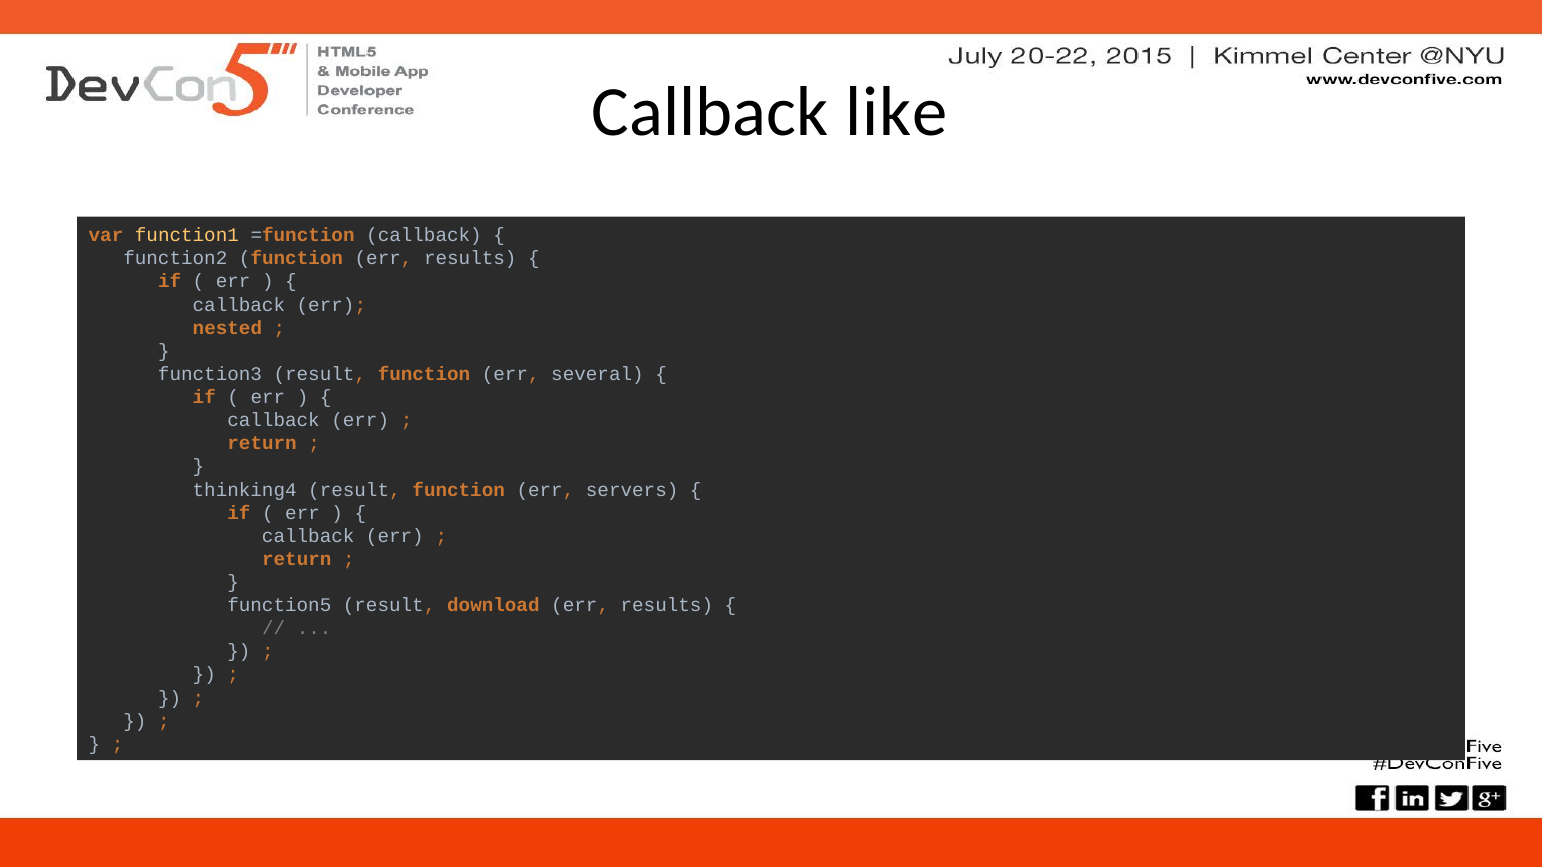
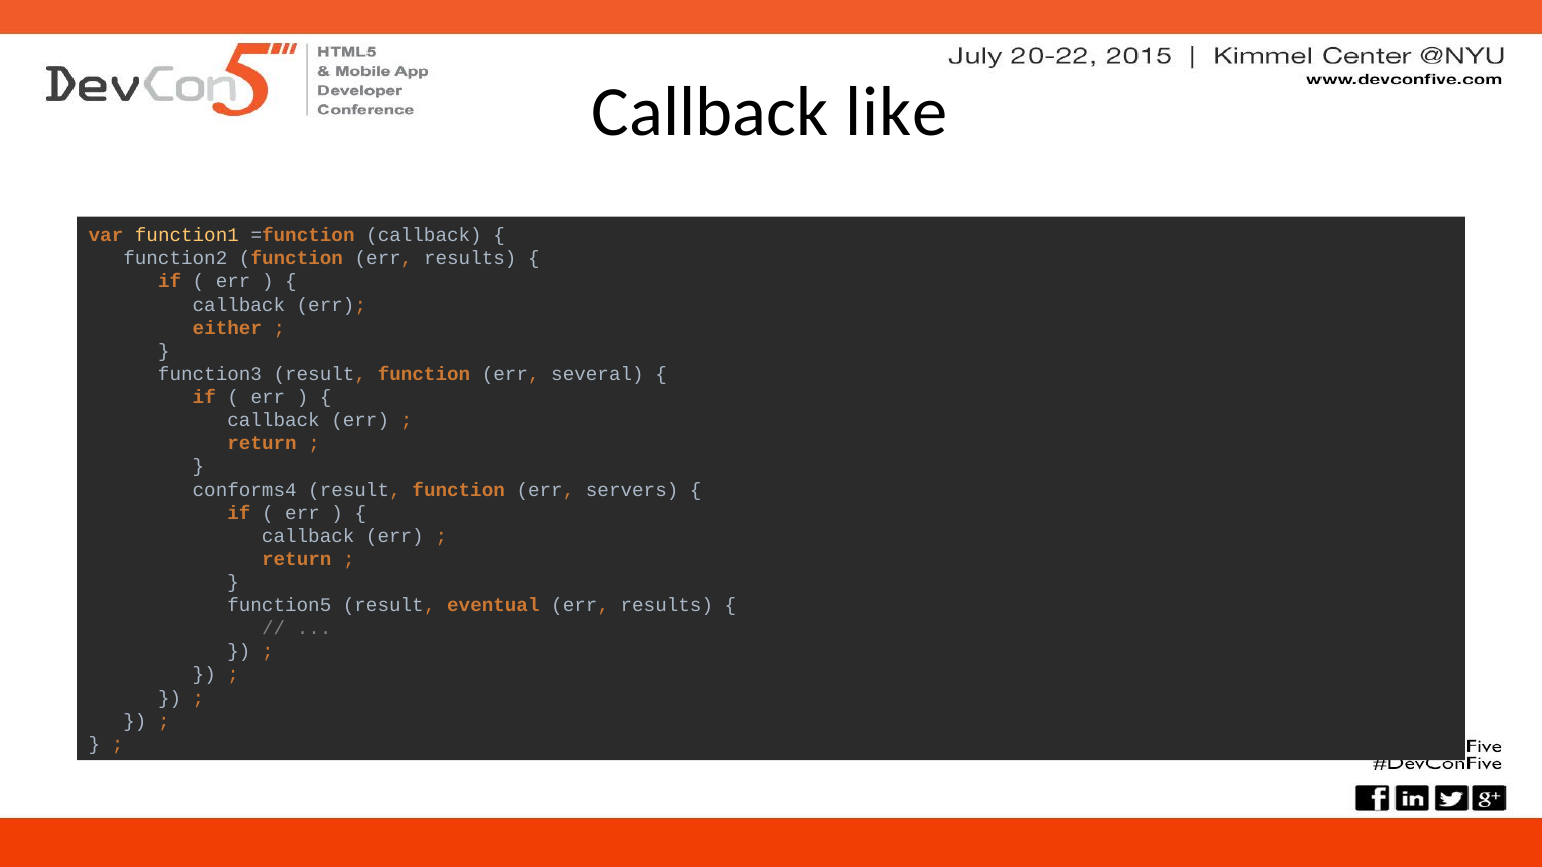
nested: nested -> either (227, 328)
thinking4: thinking4 -> conforms4 (245, 490)
download: download -> eventual (493, 606)
